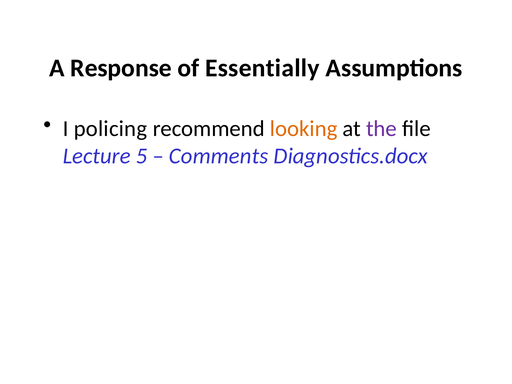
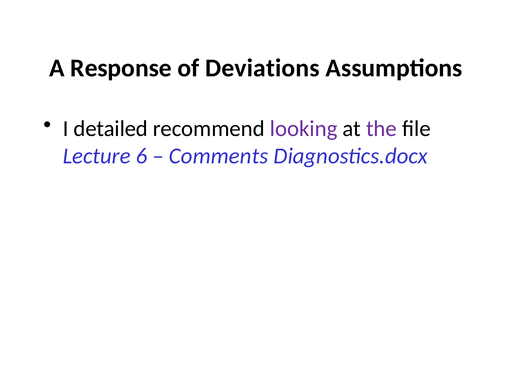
Essentially: Essentially -> Deviations (262, 68)
policing: policing -> detailed (111, 129)
looking colour: orange -> purple (304, 129)
5: 5 -> 6 (142, 156)
